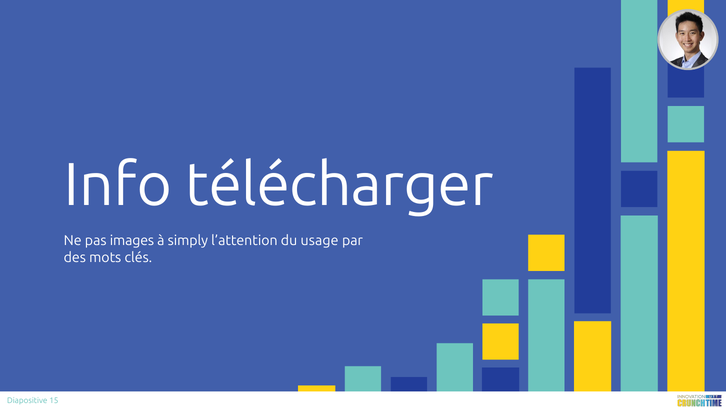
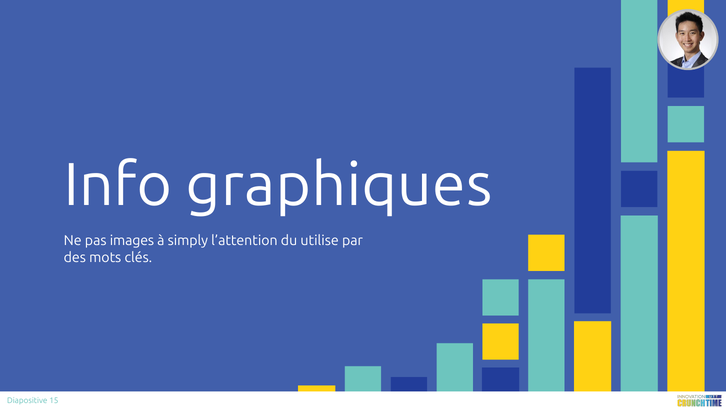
télécharger: télécharger -> graphiques (339, 186)
usage: usage -> utilise (320, 241)
